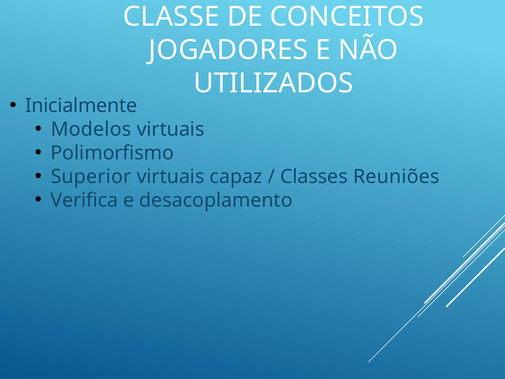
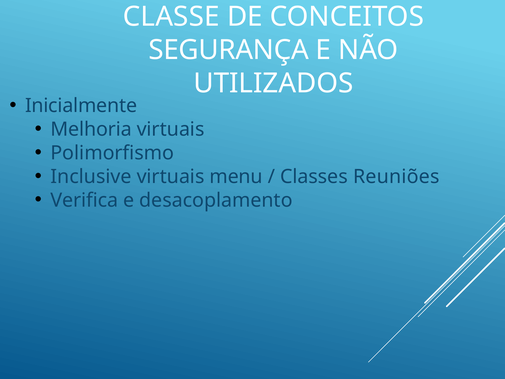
JOGADORES: JOGADORES -> SEGURANÇA (229, 50)
Modelos: Modelos -> Melhoria (91, 129)
Superior: Superior -> Inclusive (91, 176)
capaz: capaz -> menu (236, 176)
